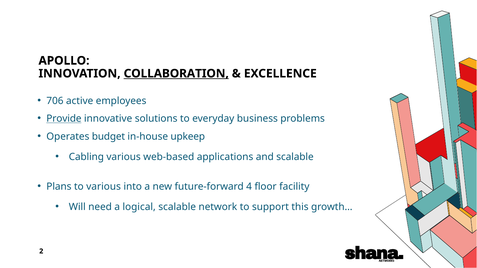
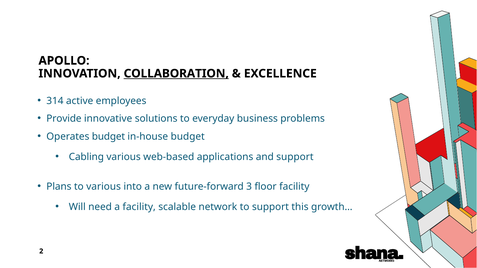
706: 706 -> 314 (55, 101)
Provide underline: present -> none (64, 119)
in-house upkeep: upkeep -> budget (188, 137)
and scalable: scalable -> support (295, 157)
4: 4 -> 3 (249, 187)
a logical: logical -> facility (139, 207)
